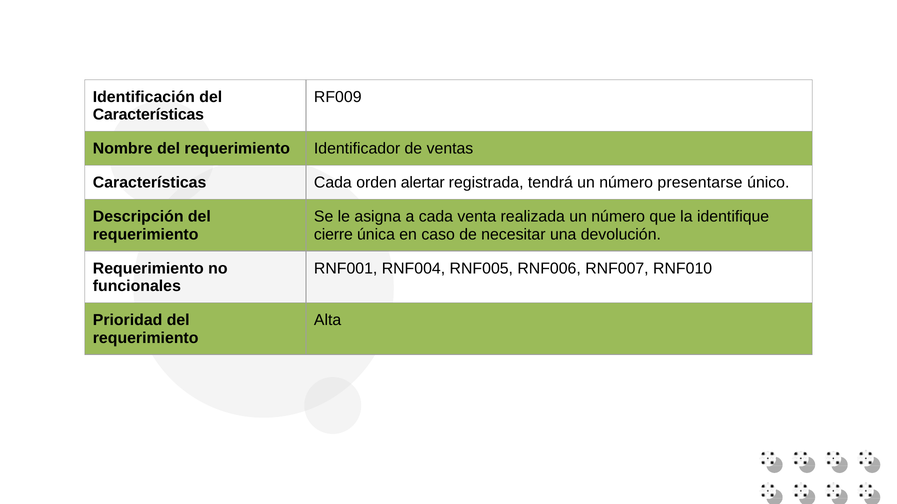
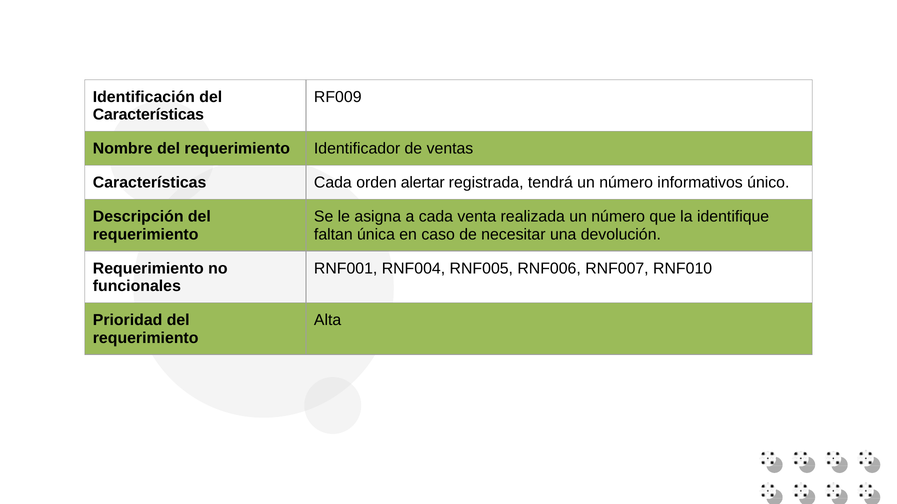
presentarse: presentarse -> informativos (700, 183)
cierre: cierre -> faltan (333, 235)
